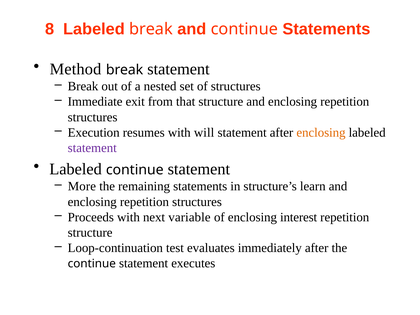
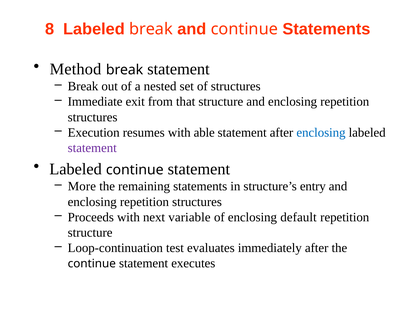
will: will -> able (204, 132)
enclosing colour: orange -> blue (321, 132)
learn: learn -> entry (313, 186)
interest: interest -> default (299, 217)
